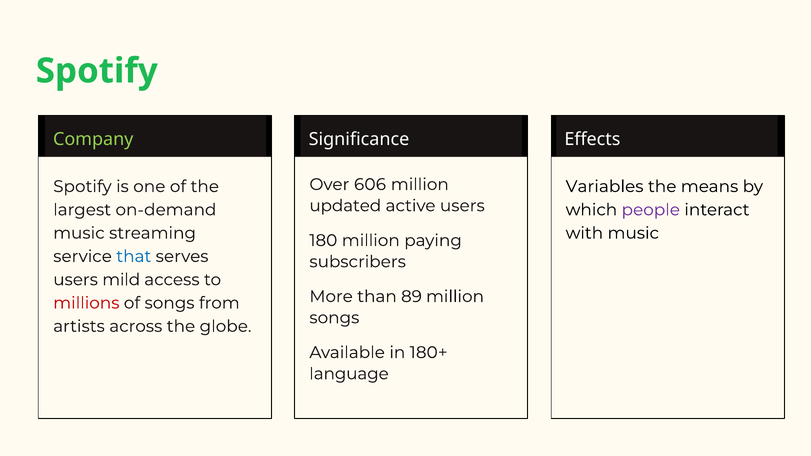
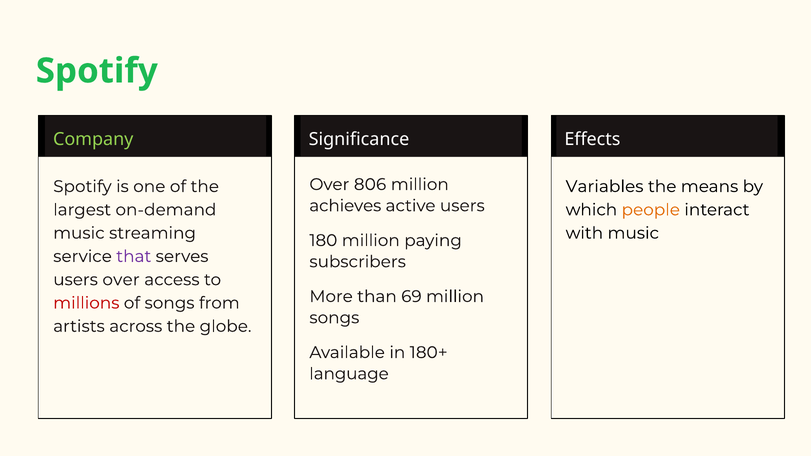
606: 606 -> 806 (370, 185)
updated: updated -> achieves (345, 206)
people colour: purple -> orange (651, 210)
that colour: blue -> purple (134, 257)
users mild: mild -> over (121, 280)
89: 89 -> 69 (411, 297)
